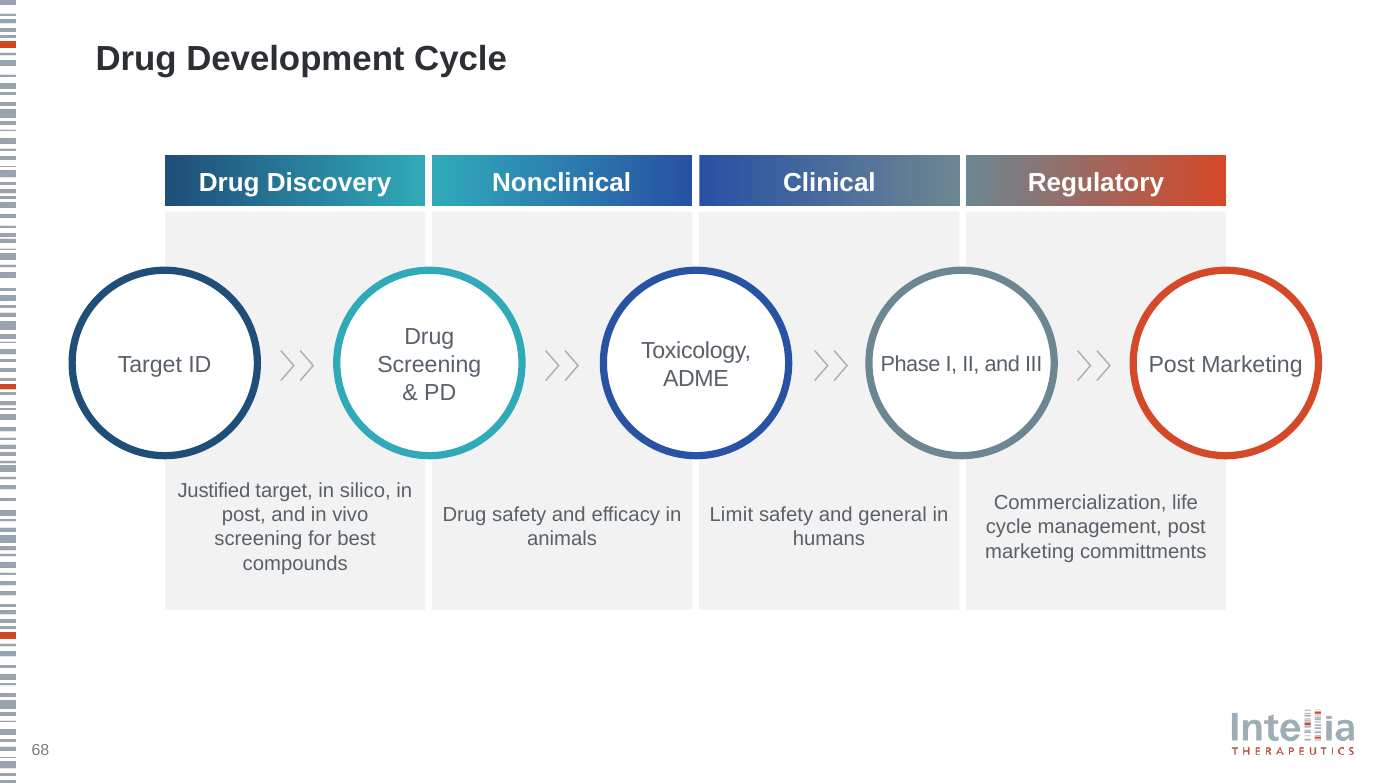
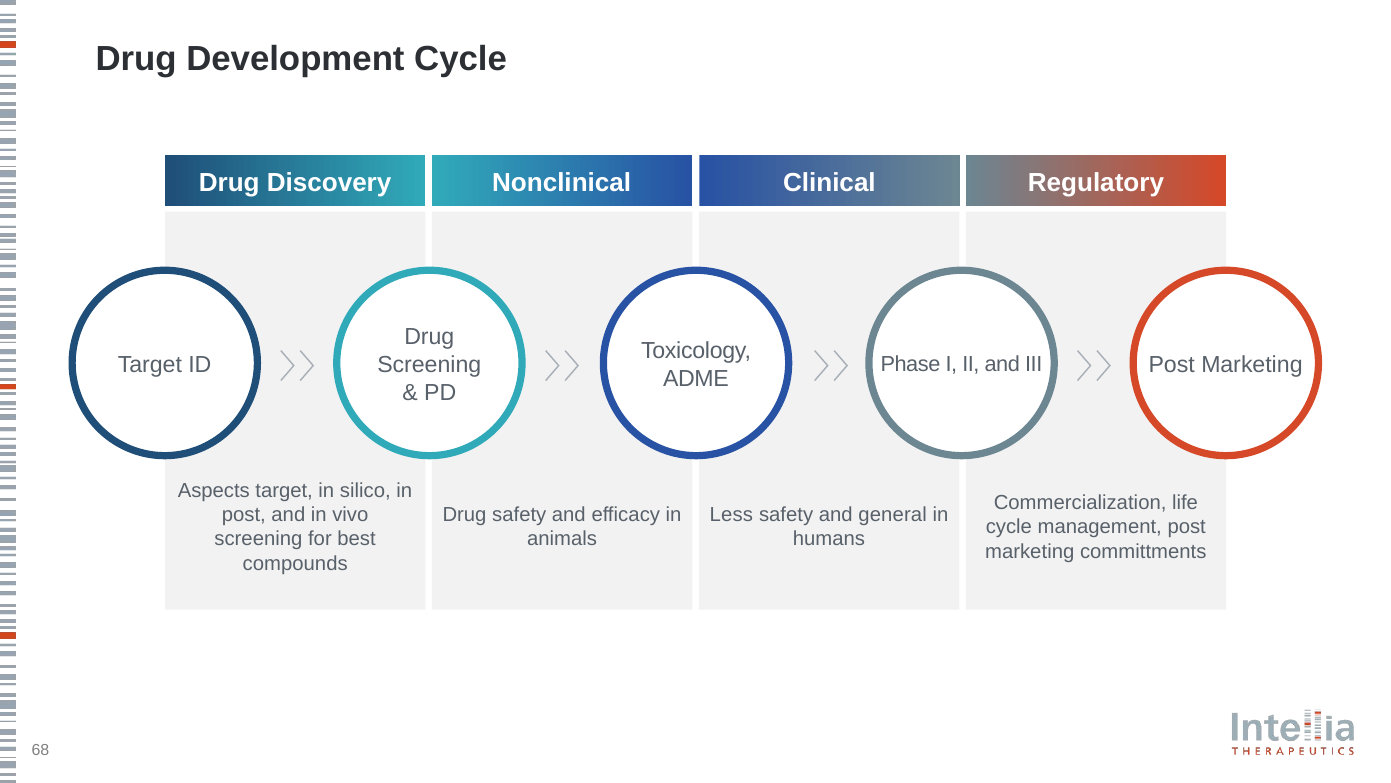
Justified: Justified -> Aspects (214, 490)
Limit: Limit -> Less (731, 514)
